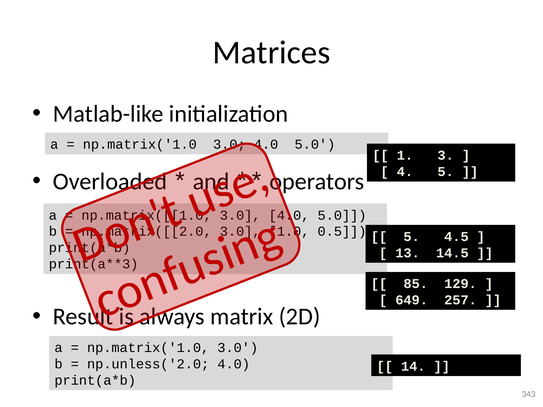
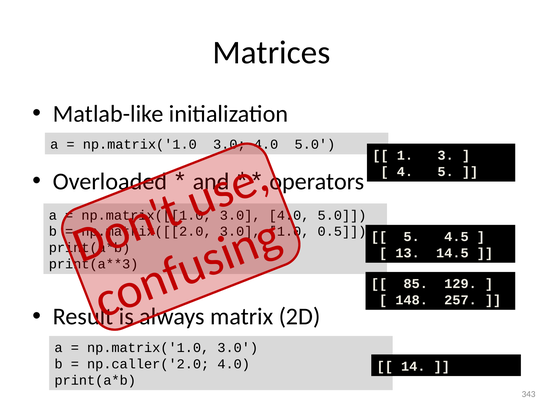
649: 649 -> 148 (412, 300)
np.unless('2.0: np.unless('2.0 -> np.caller('2.0 (148, 364)
